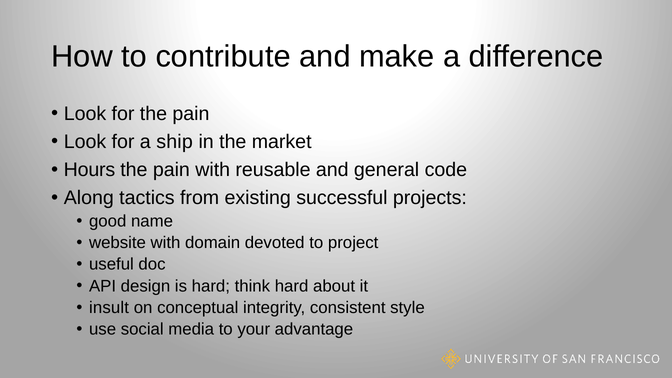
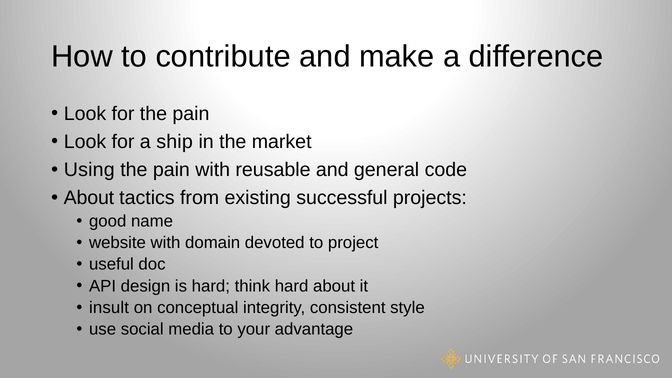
Hours: Hours -> Using (89, 170)
Along: Along -> About (89, 198)
